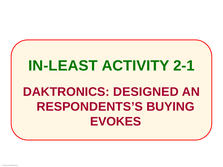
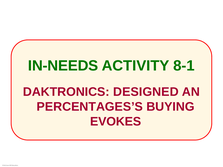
IN-LEAST: IN-LEAST -> IN-NEEDS (63, 66)
2-1: 2-1 -> 8-1 (184, 66)
RESPONDENTS’S: RESPONDENTS’S -> PERCENTAGES’S (90, 107)
